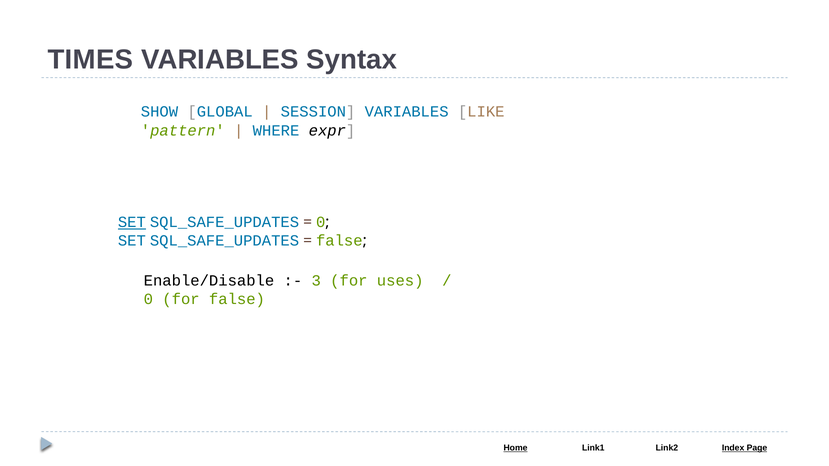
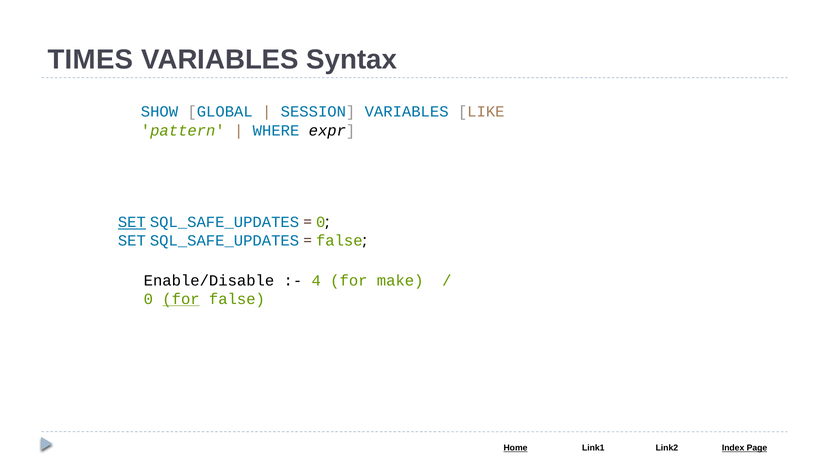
3: 3 -> 4 (316, 281)
uses: uses -> make (400, 281)
for underline: none -> present (181, 299)
